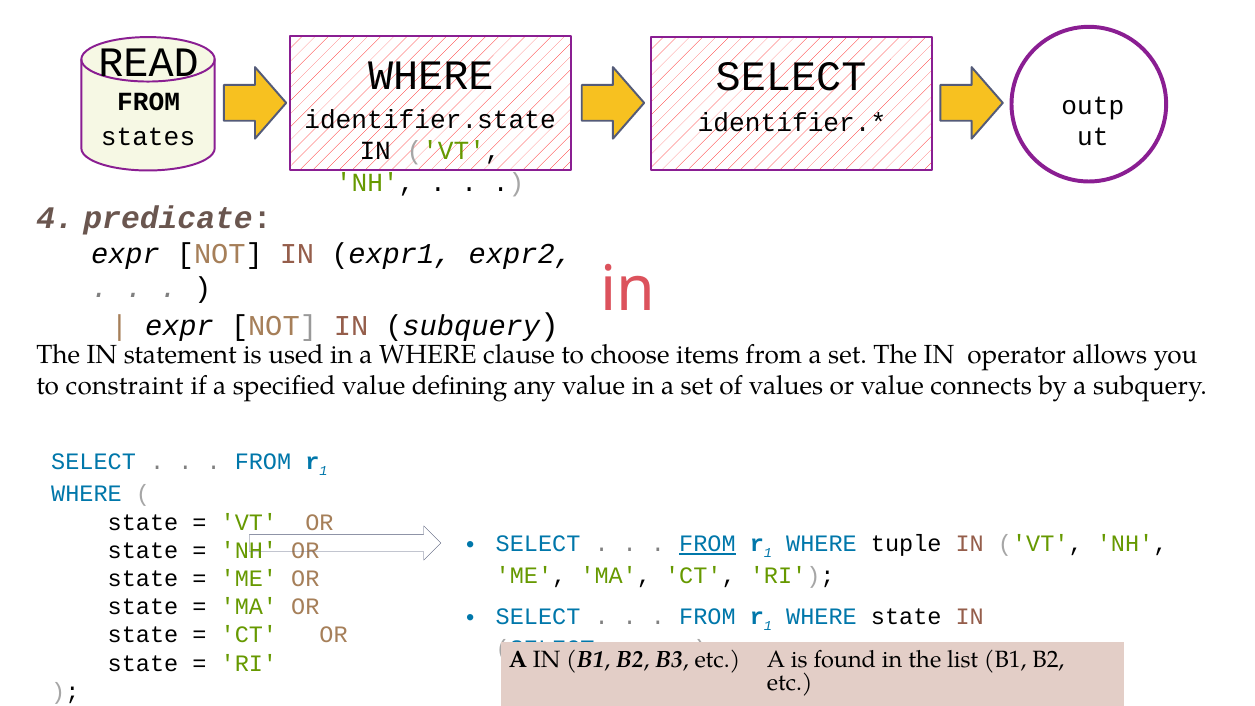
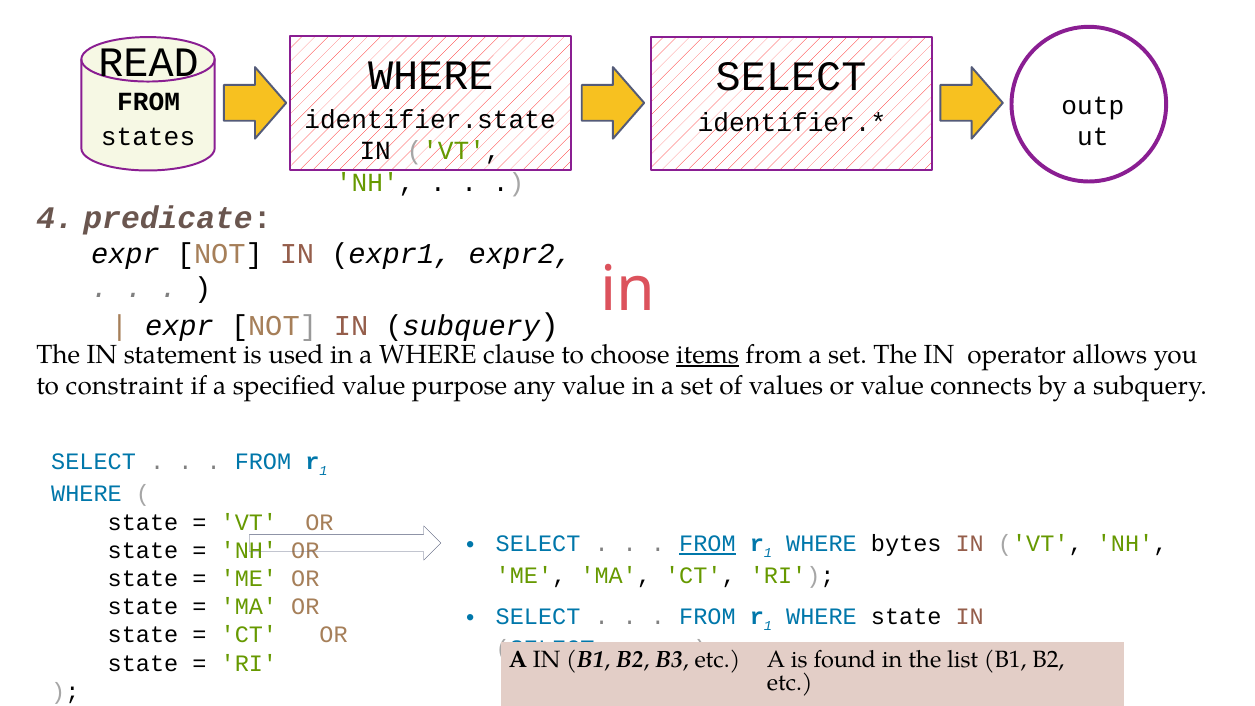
items underline: none -> present (708, 354)
defining: defining -> purpose (460, 386)
tuple: tuple -> bytes (906, 544)
